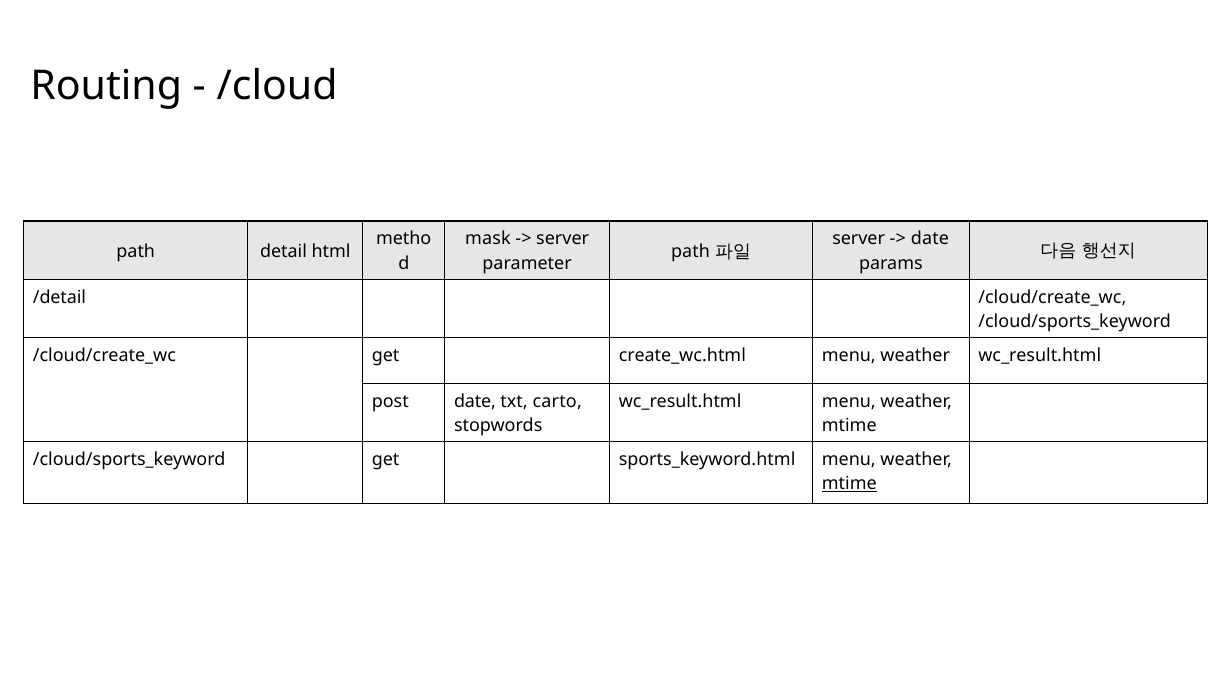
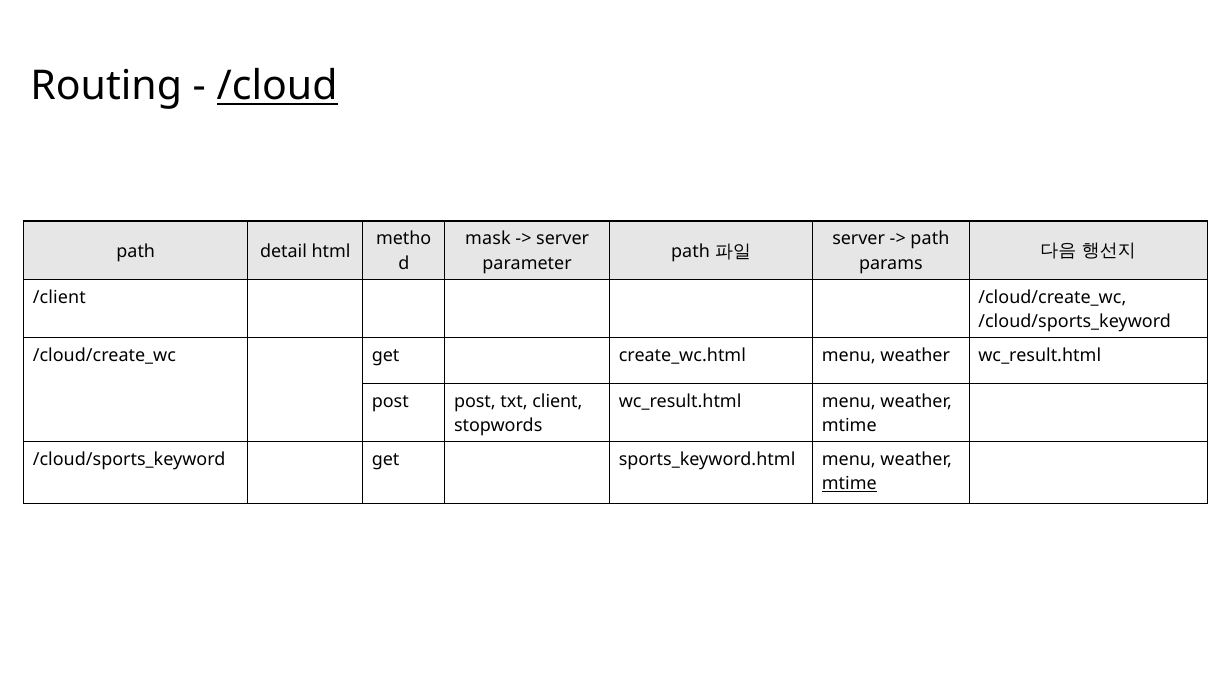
/cloud underline: none -> present (277, 86)
date: date -> path (930, 239)
/detail: /detail -> /client (59, 297)
post date: date -> post (475, 402)
carto: carto -> client (557, 402)
